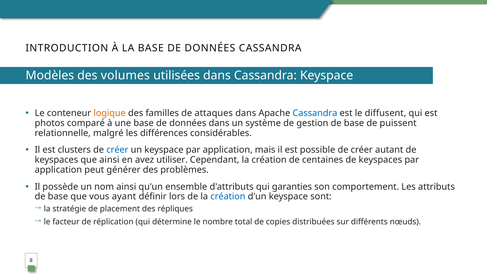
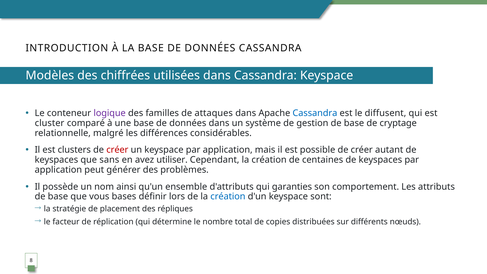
volumes: volumes -> chiffrées (125, 75)
logique colour: orange -> purple (110, 113)
photos: photos -> cluster (50, 123)
puissent: puissent -> cryptage (398, 123)
créer colour: blue -> red (117, 150)
que ainsi: ainsi -> sans (109, 160)
ayant: ayant -> bases (124, 196)
